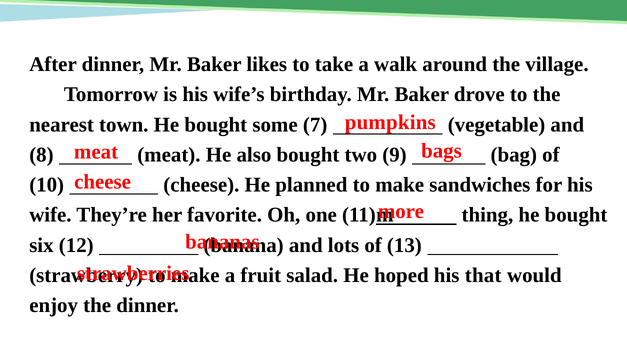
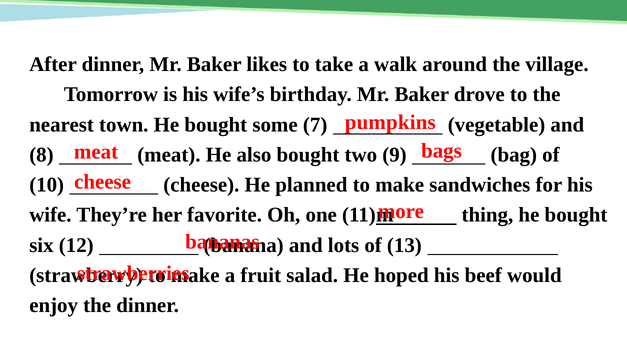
that: that -> beef (483, 275)
